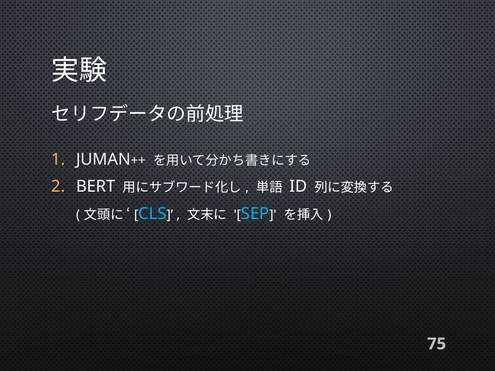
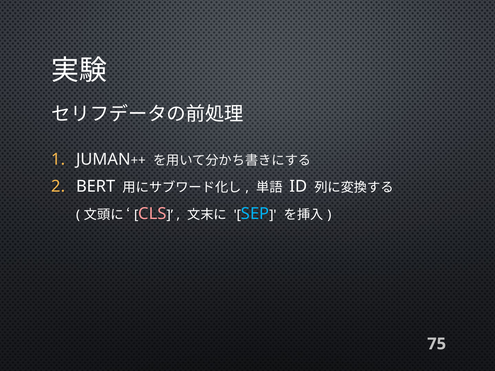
CLS colour: light blue -> pink (152, 214)
